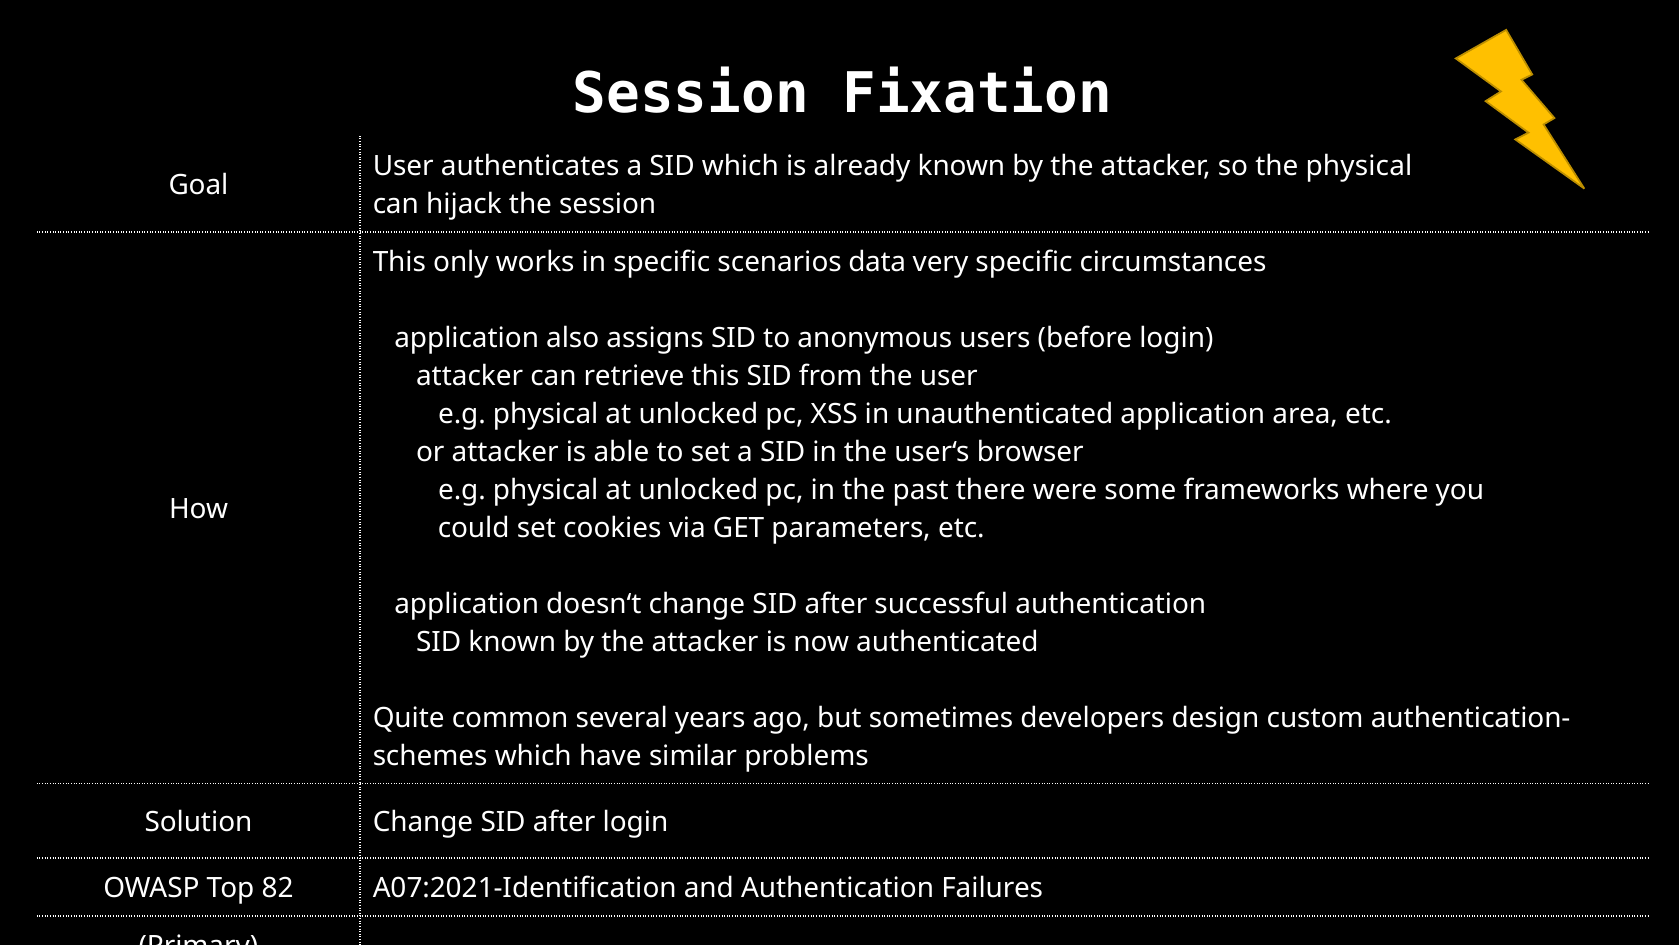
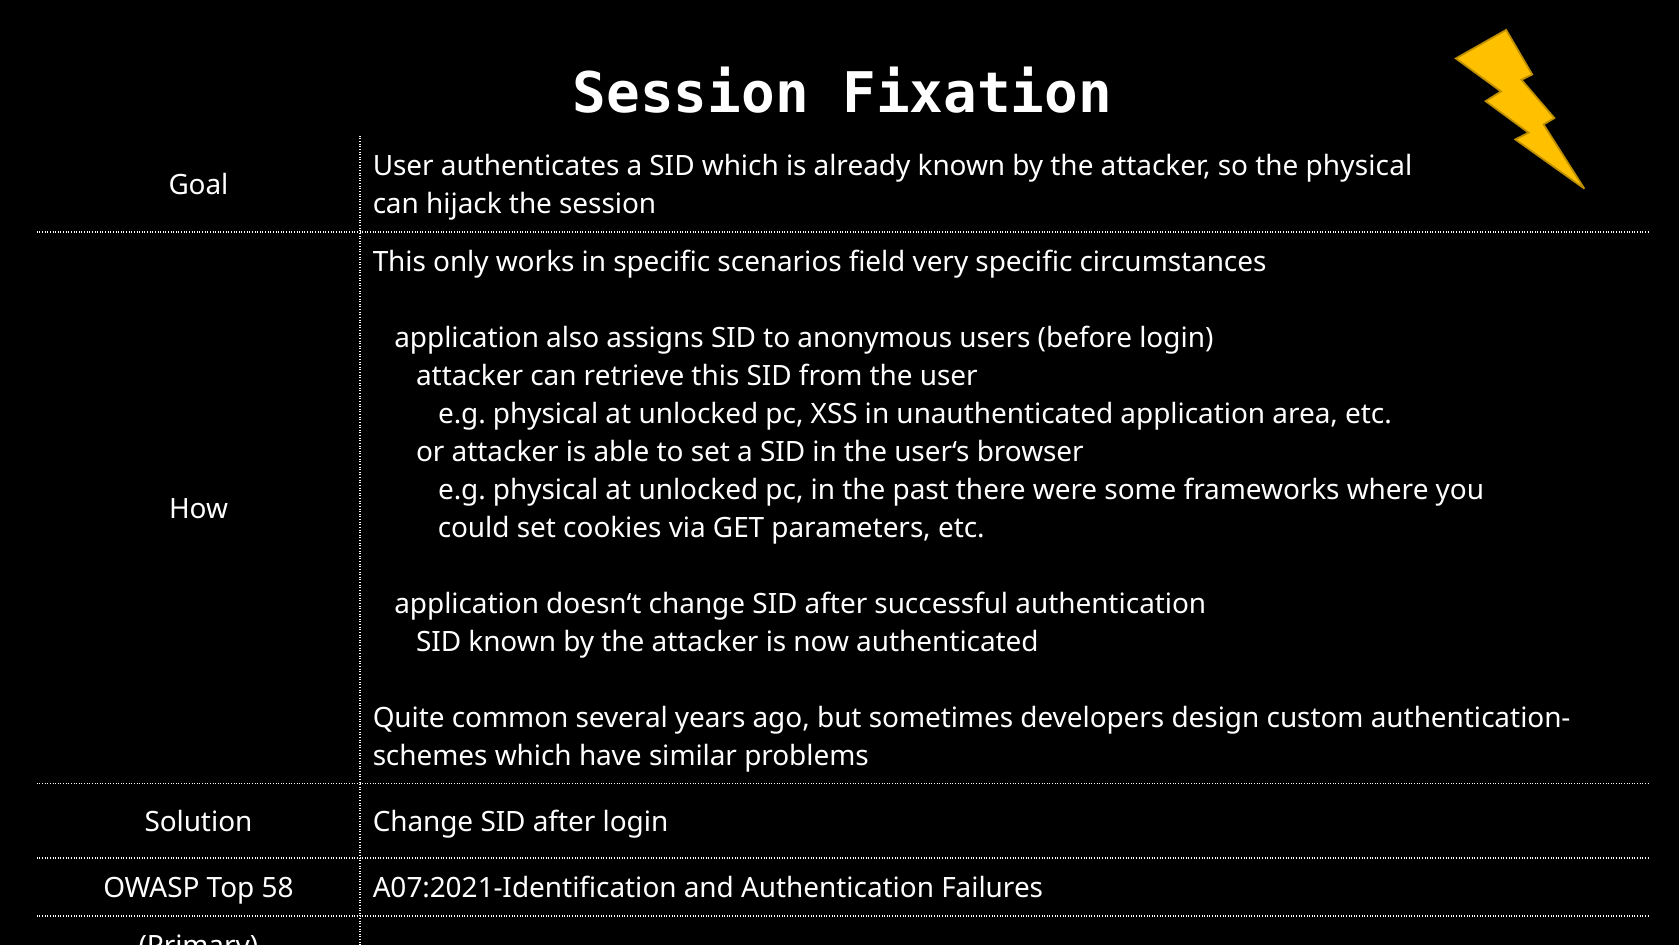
scenarios data: data -> field (877, 262)
82: 82 -> 58 (278, 888)
